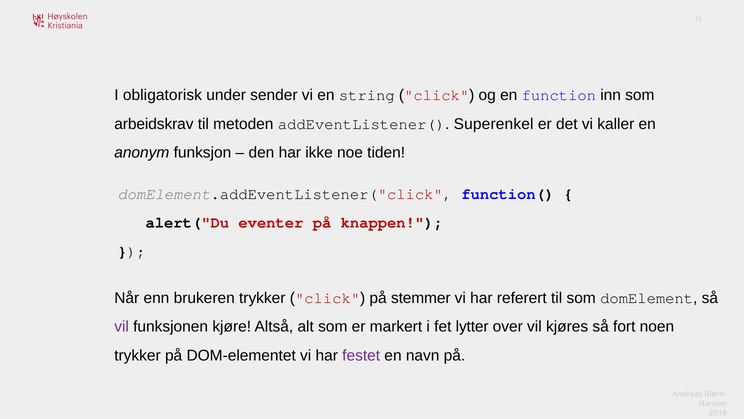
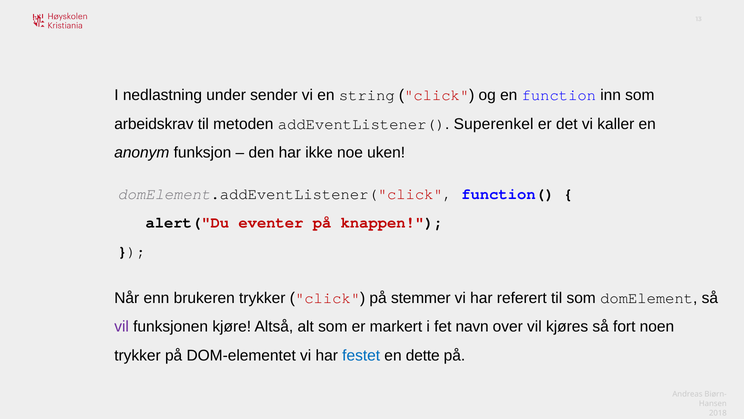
obligatorisk: obligatorisk -> nedlastning (162, 95)
tiden: tiden -> uken (386, 153)
lytter: lytter -> navn (472, 327)
festet colour: purple -> blue (361, 355)
navn: navn -> dette (423, 355)
